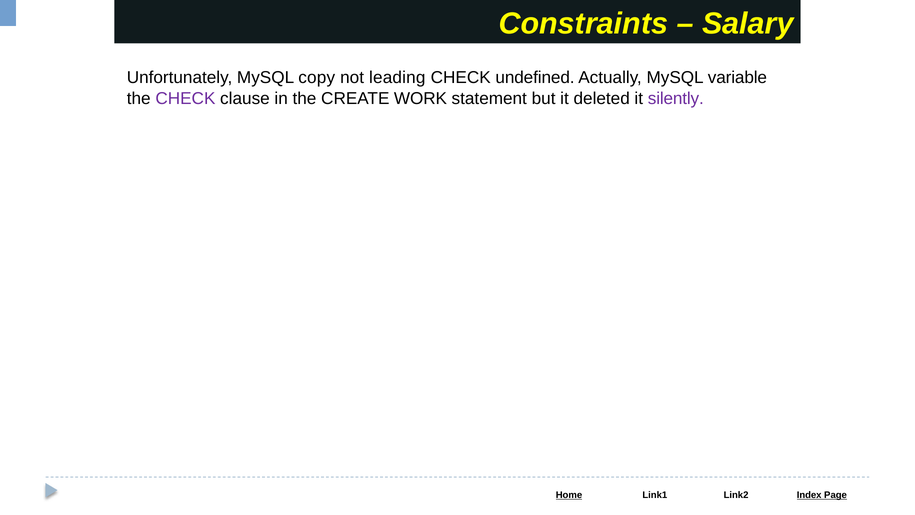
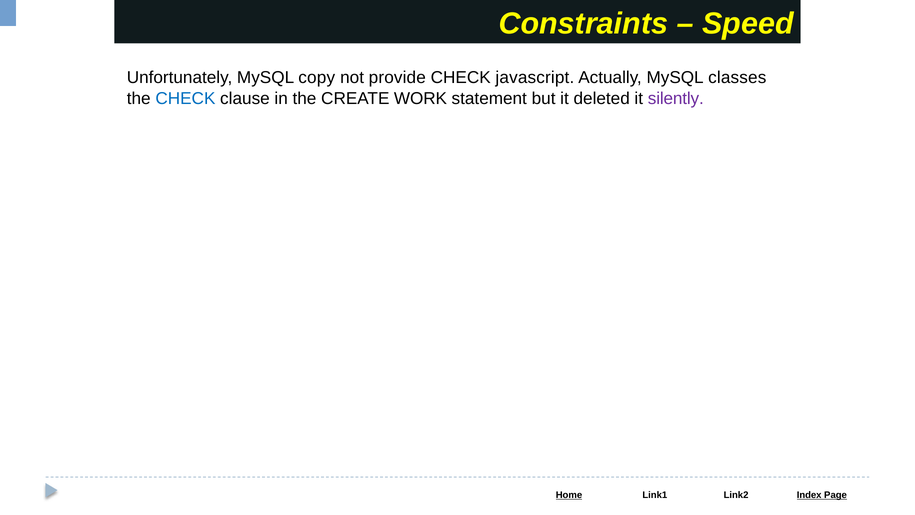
Salary: Salary -> Speed (748, 24)
leading: leading -> provide (397, 78)
undefined: undefined -> javascript (535, 78)
variable: variable -> classes (737, 78)
CHECK colour: purple -> blue (185, 98)
